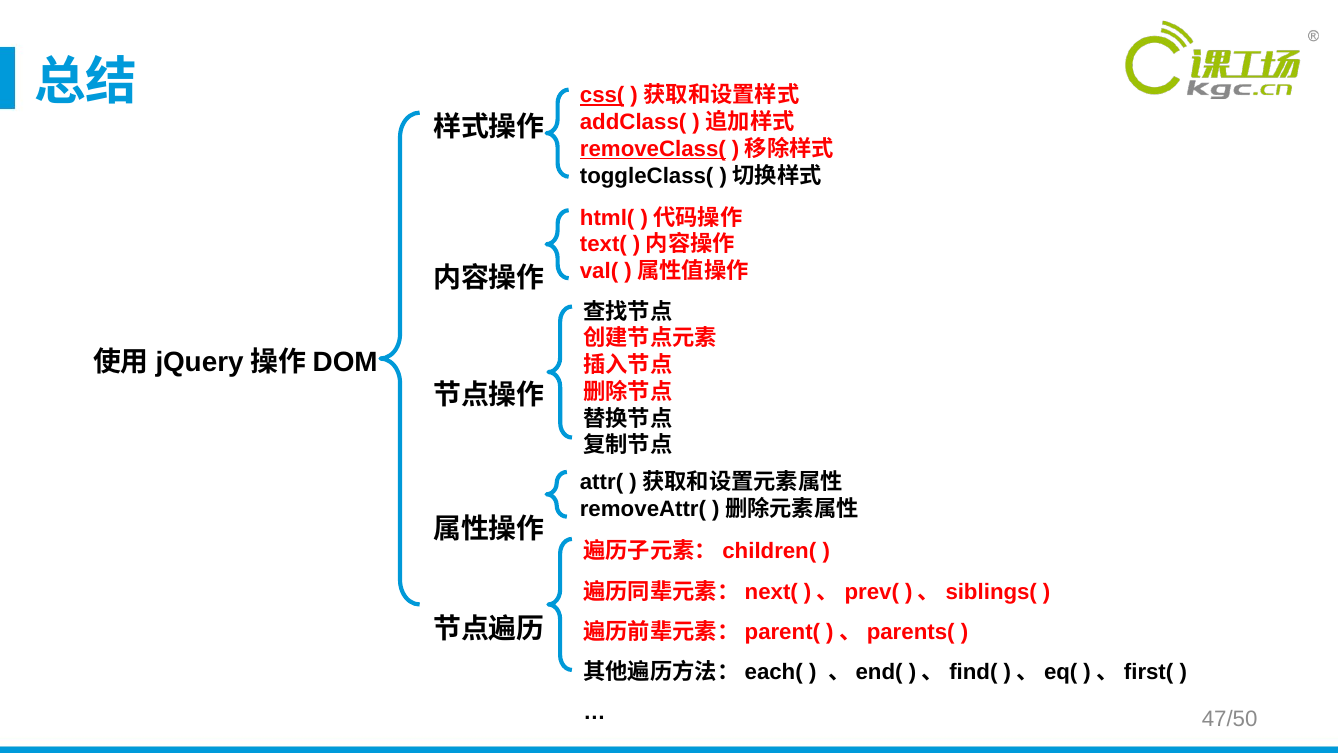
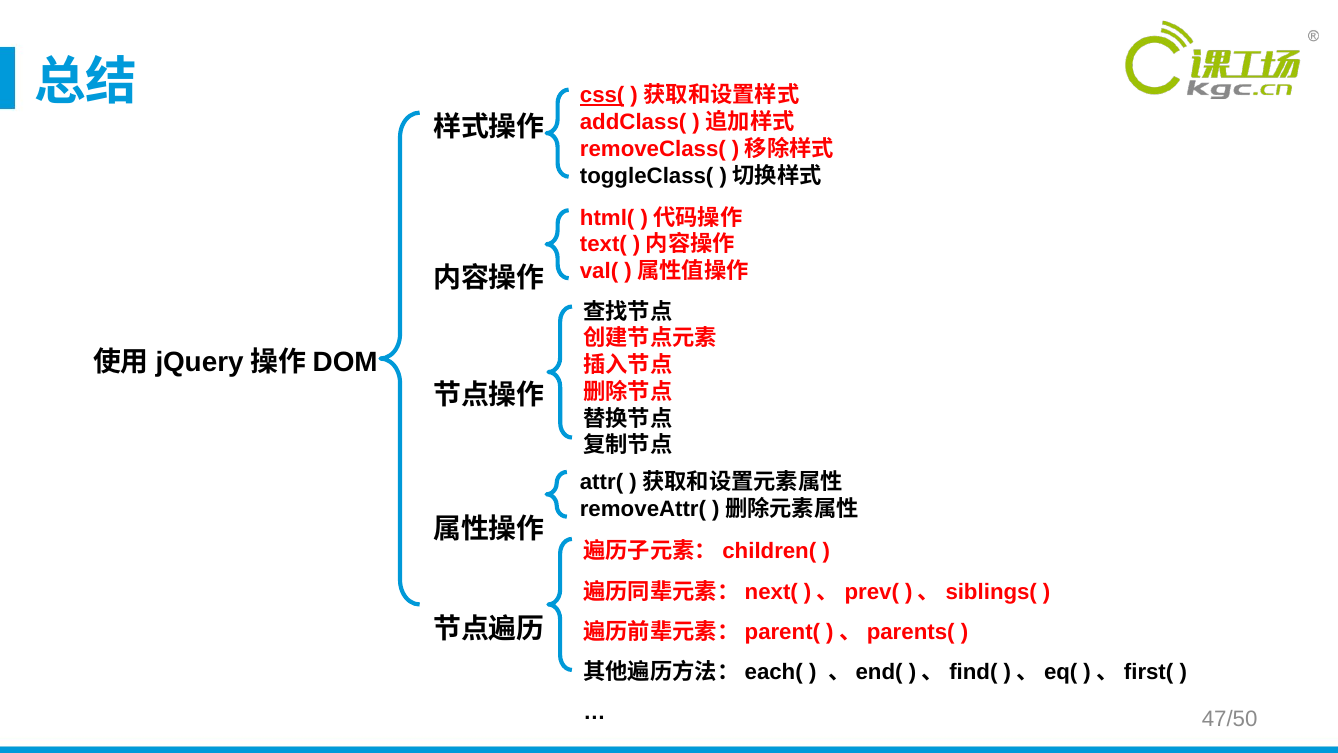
removeClass( underline: present -> none (653, 149)
